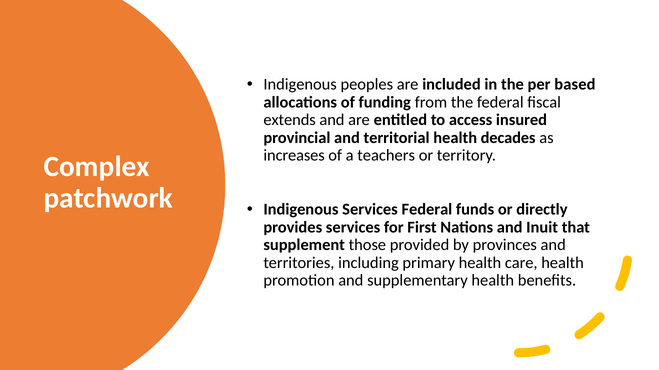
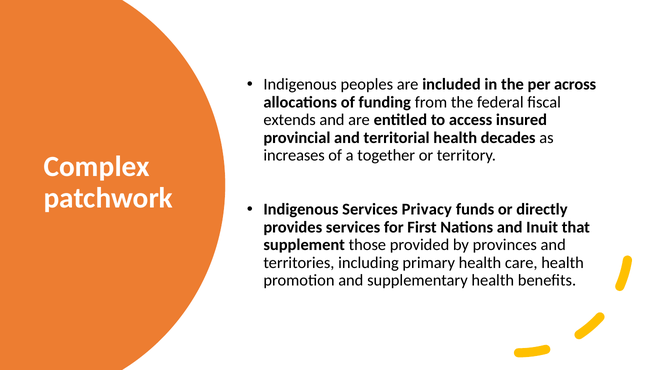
based: based -> across (575, 85)
teachers: teachers -> together (386, 156)
Services Federal: Federal -> Privacy (427, 210)
